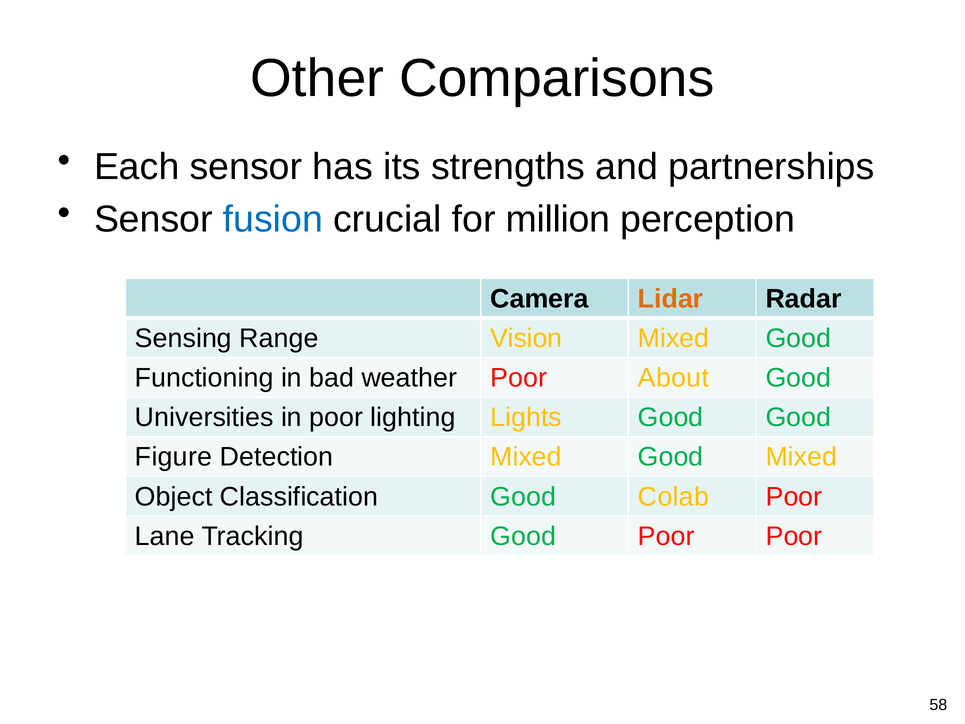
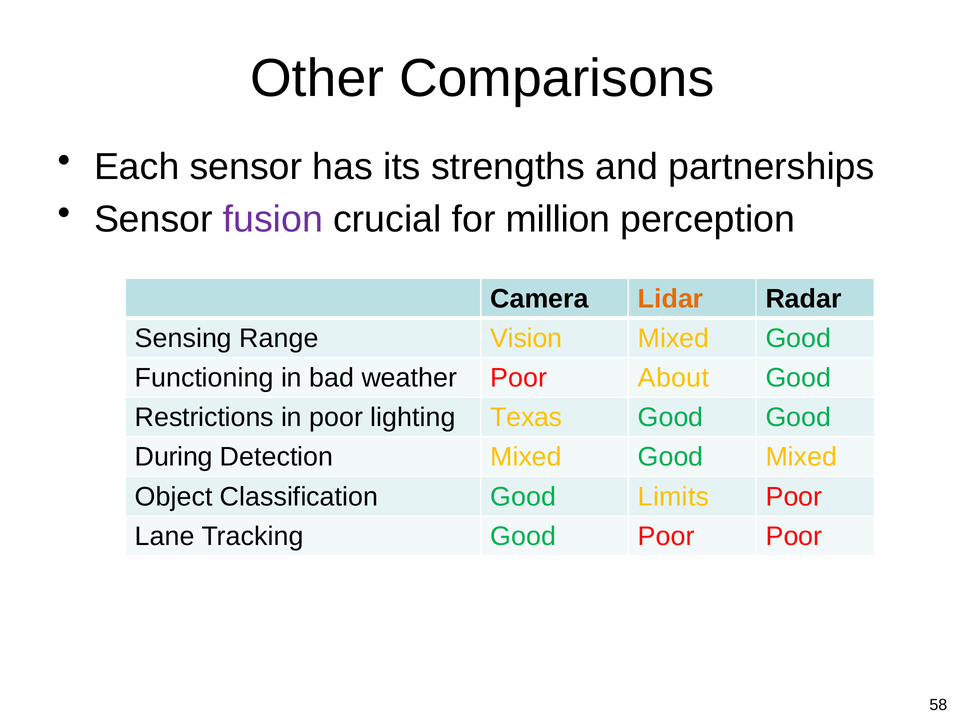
fusion colour: blue -> purple (273, 219)
Universities: Universities -> Restrictions (204, 417)
Lights: Lights -> Texas (526, 417)
Figure: Figure -> During (174, 457)
Colab: Colab -> Limits (673, 496)
